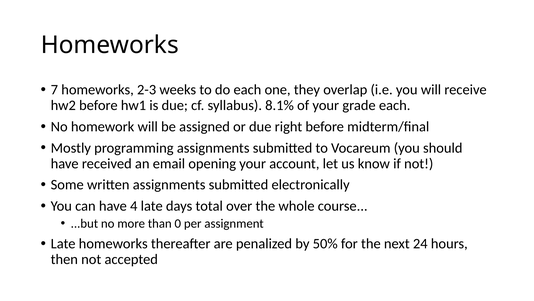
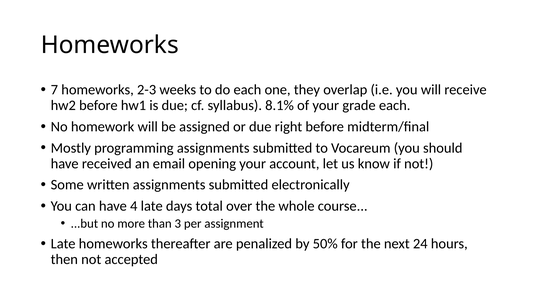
0: 0 -> 3 (178, 223)
